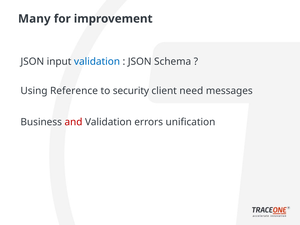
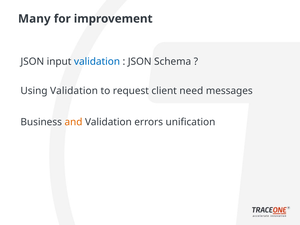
Using Reference: Reference -> Validation (74, 91)
security: security -> request (131, 91)
and colour: red -> orange (73, 122)
